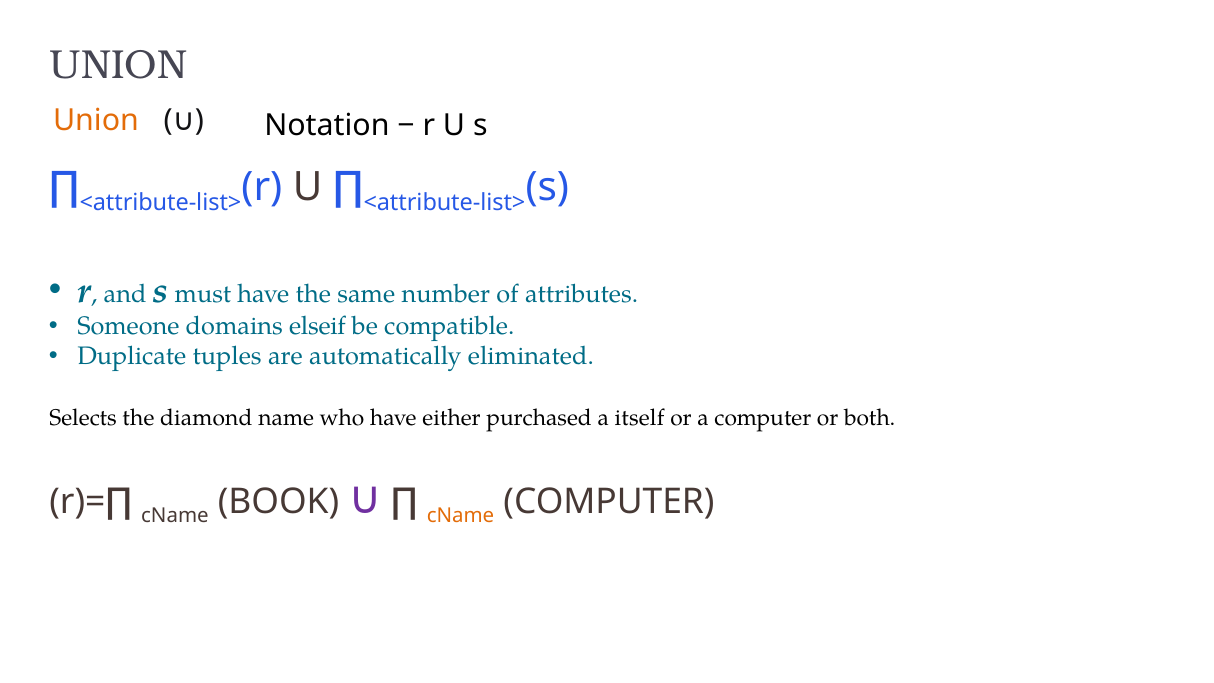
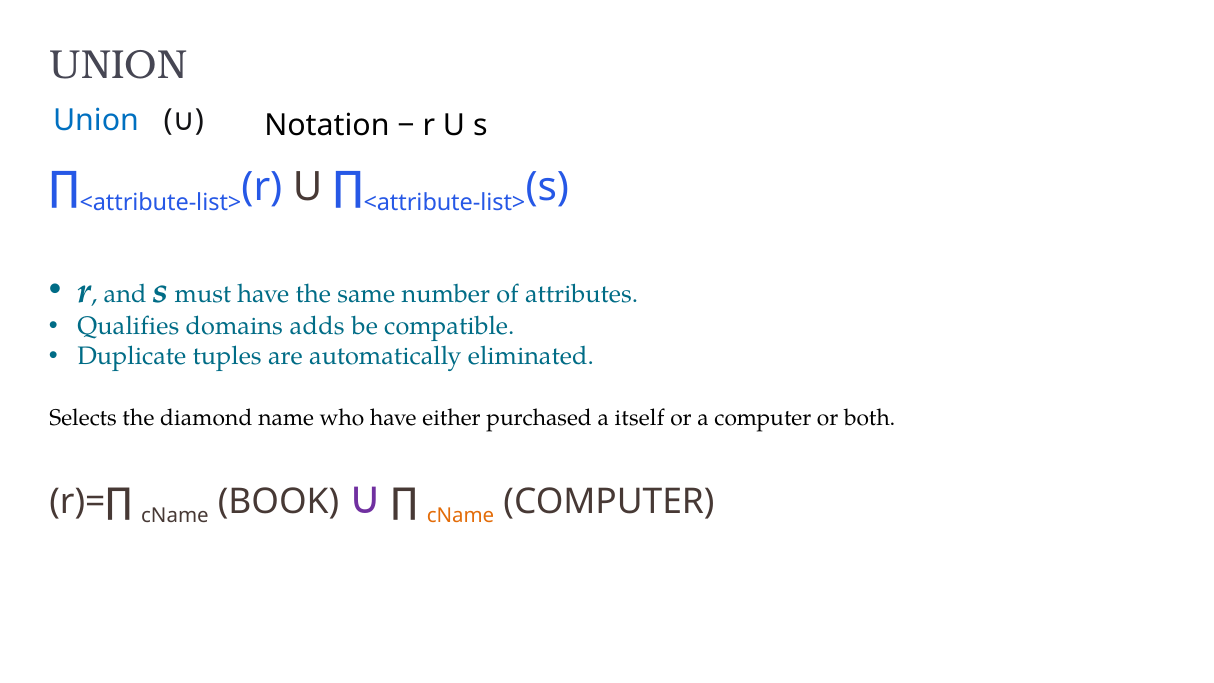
Union colour: orange -> blue (96, 121)
Someone: Someone -> Qualifies (128, 326)
elseif: elseif -> adds (317, 326)
